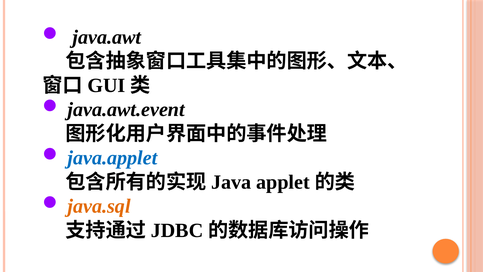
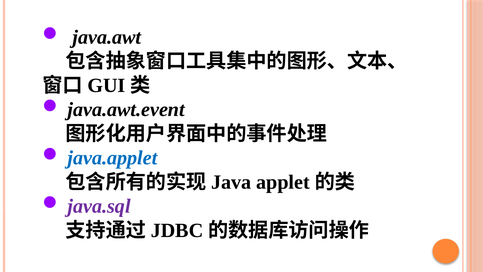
java.sql colour: orange -> purple (99, 206)
